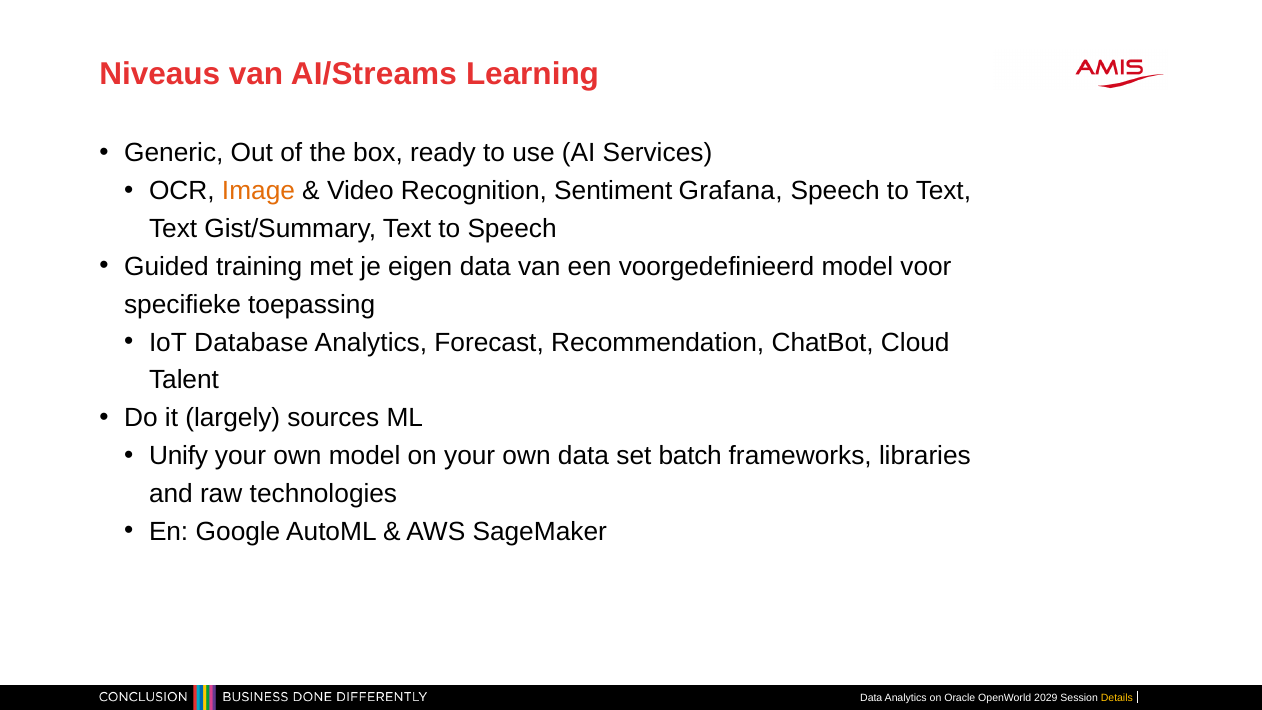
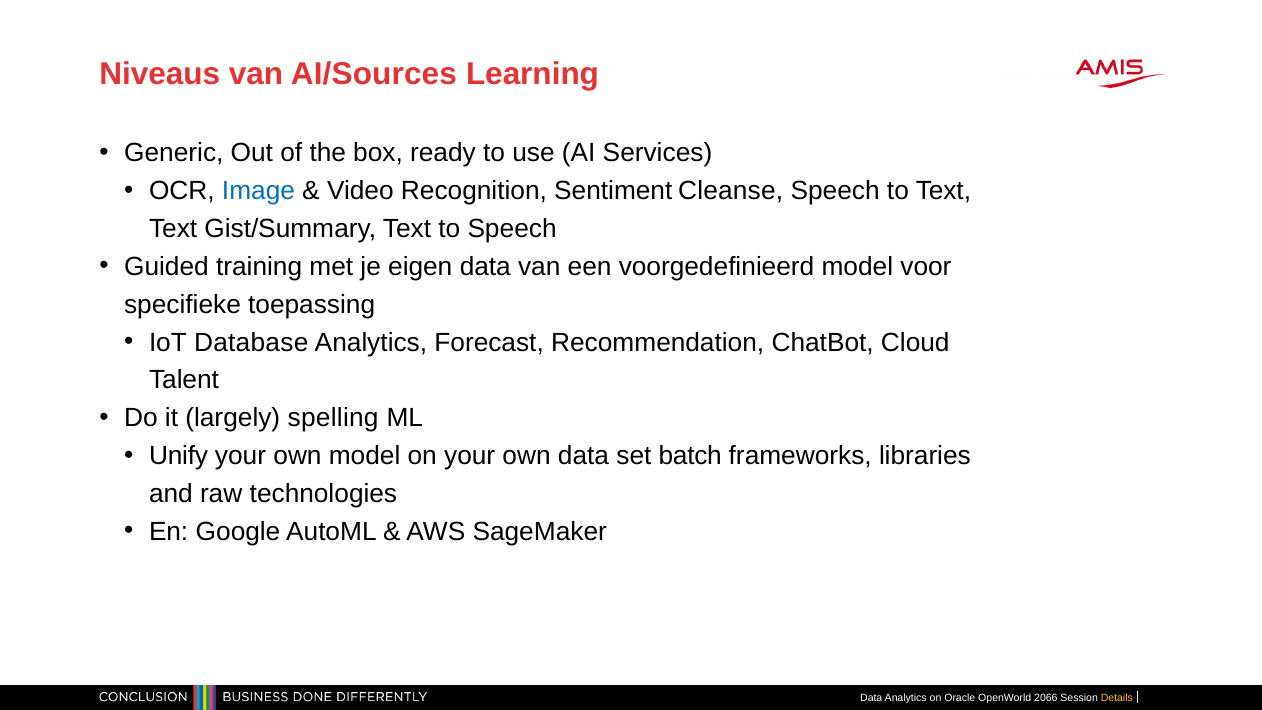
AI/Streams: AI/Streams -> AI/Sources (374, 74)
Image colour: orange -> blue (258, 191)
Grafana: Grafana -> Cleanse (731, 191)
sources: sources -> spelling (333, 418)
2029: 2029 -> 2066 (1046, 698)
